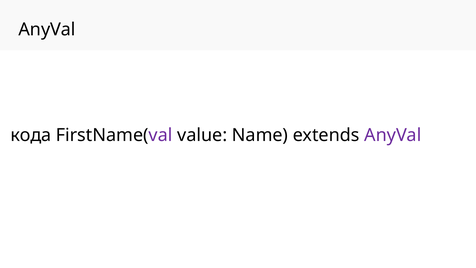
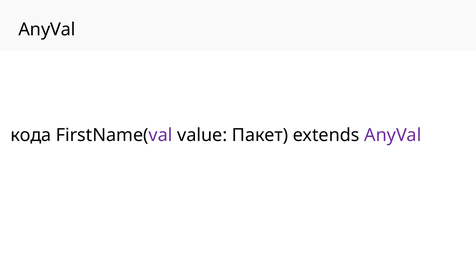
Name: Name -> Пакет (260, 135)
